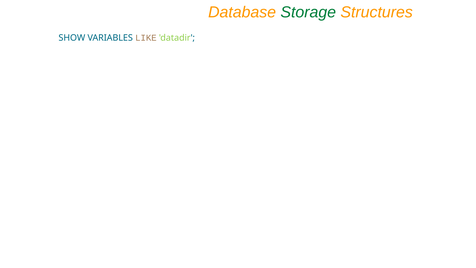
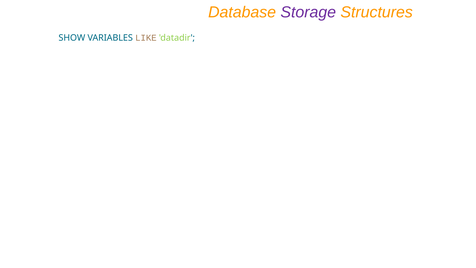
Storage colour: green -> purple (308, 12)
